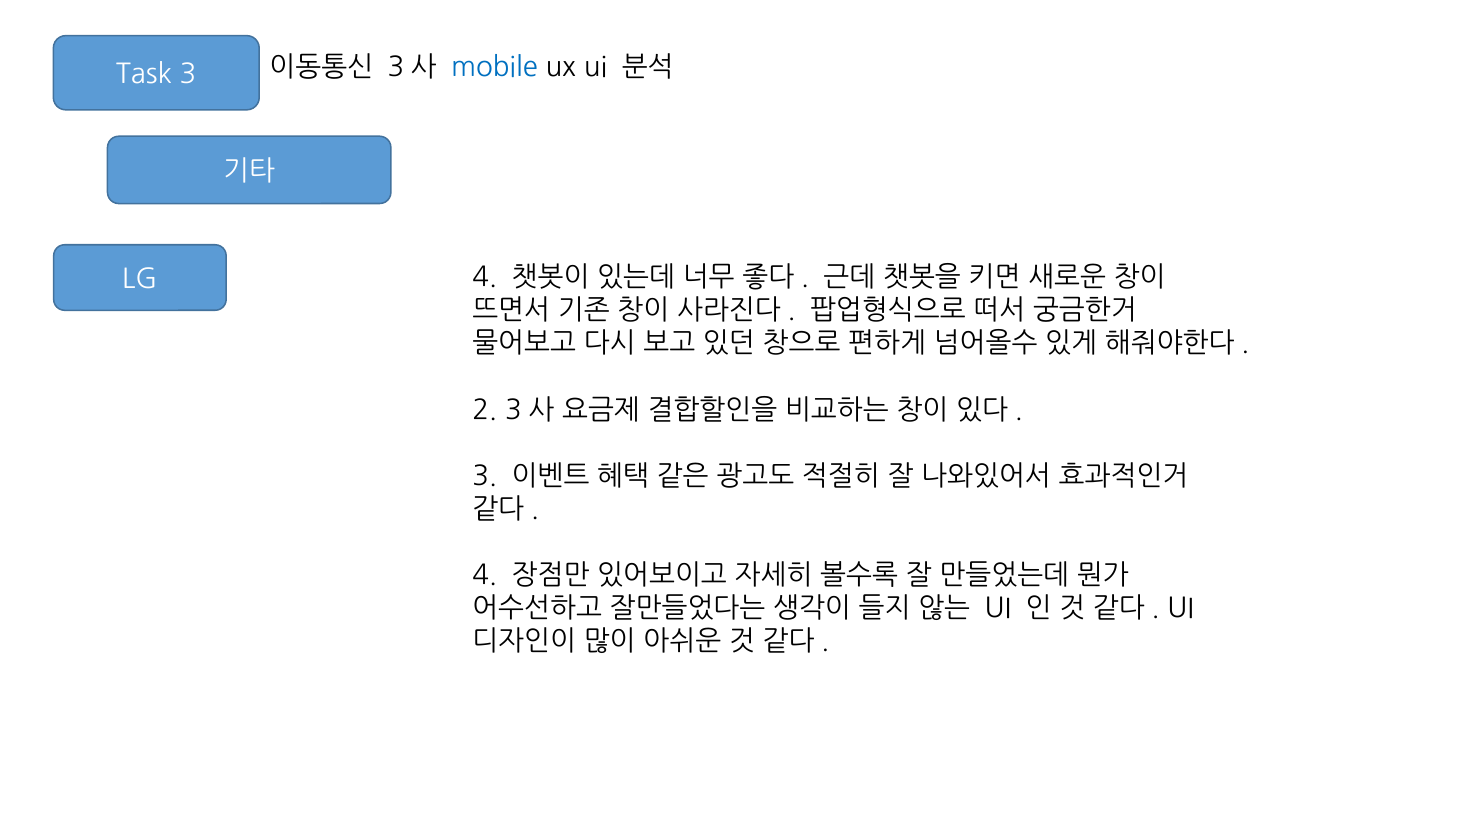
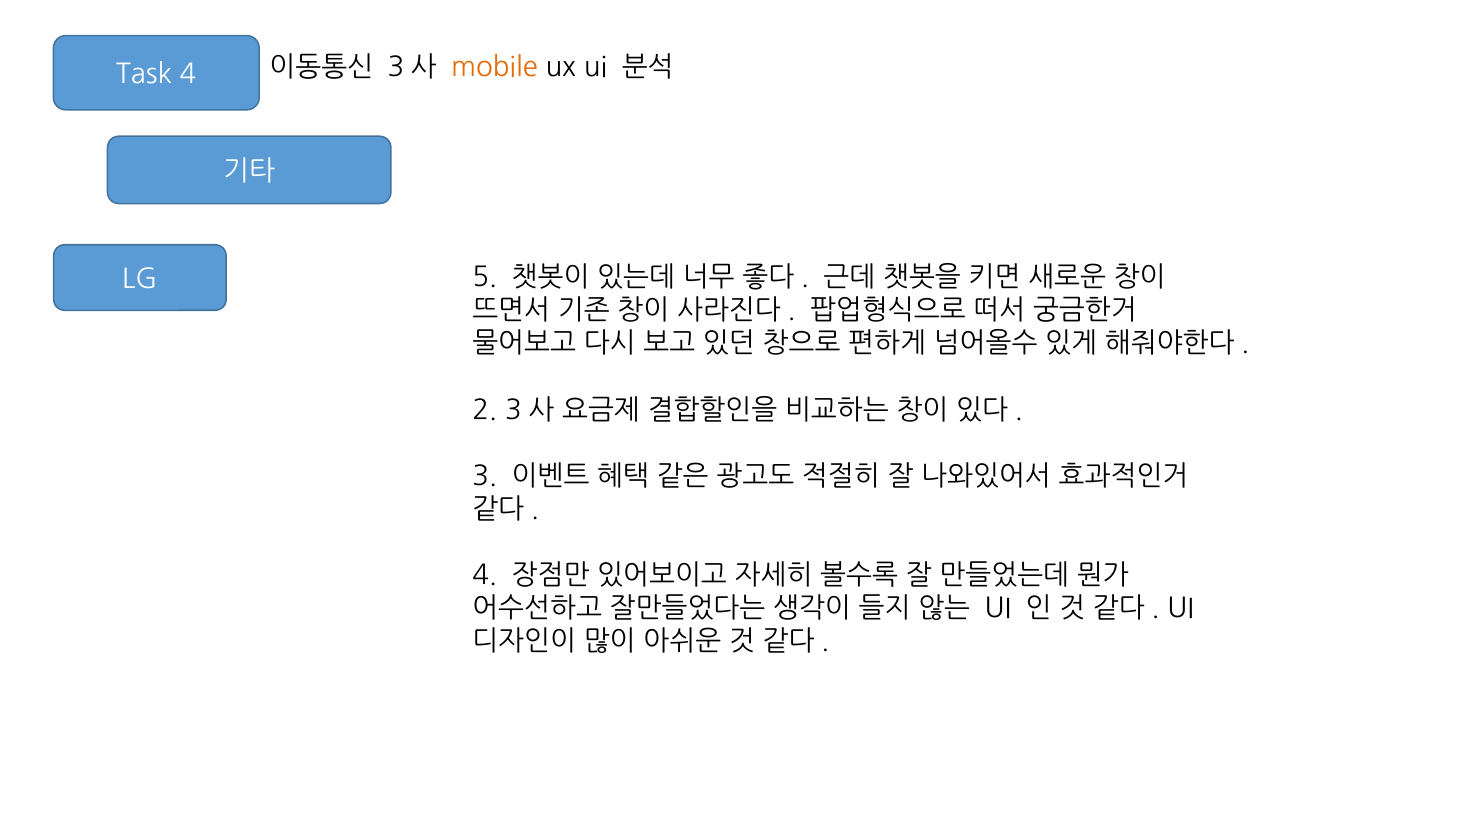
Task 3: 3 -> 4 (188, 75)
mobile colour: blue -> orange (494, 67)
LG 4: 4 -> 5 (485, 277)
